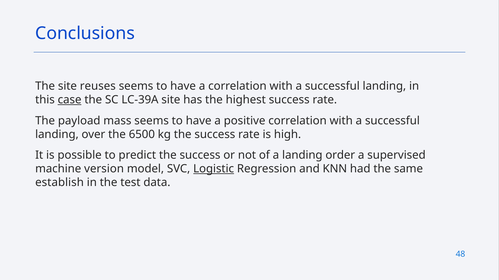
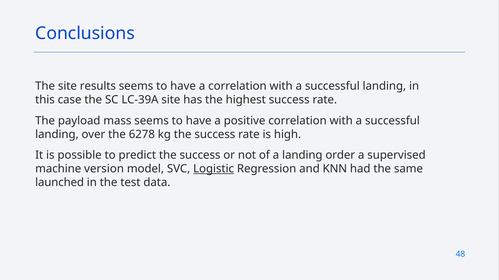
reuses: reuses -> results (98, 86)
case underline: present -> none (70, 100)
6500: 6500 -> 6278 (142, 135)
establish: establish -> launched (60, 183)
